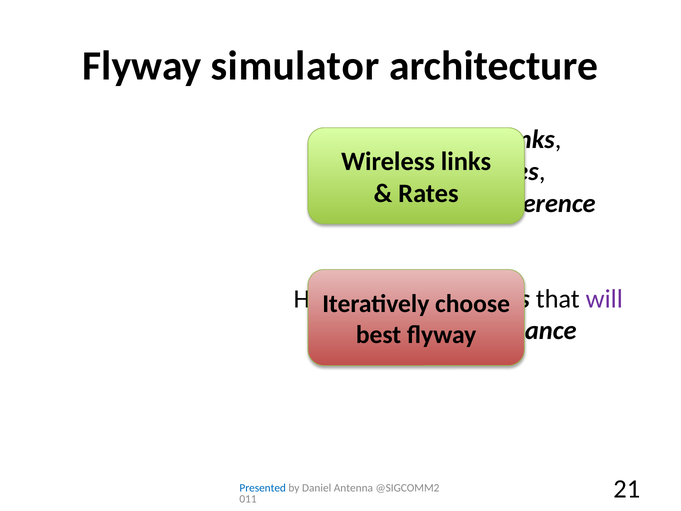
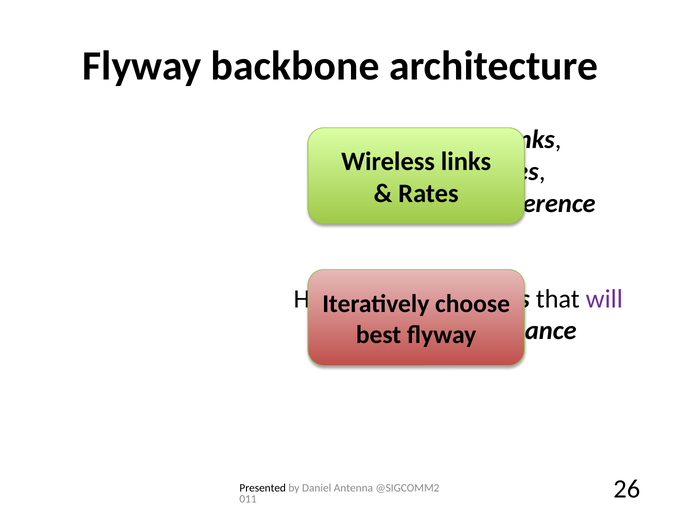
simulator: simulator -> backbone (295, 66)
Presented colour: blue -> black (263, 488)
21: 21 -> 26 (627, 489)
